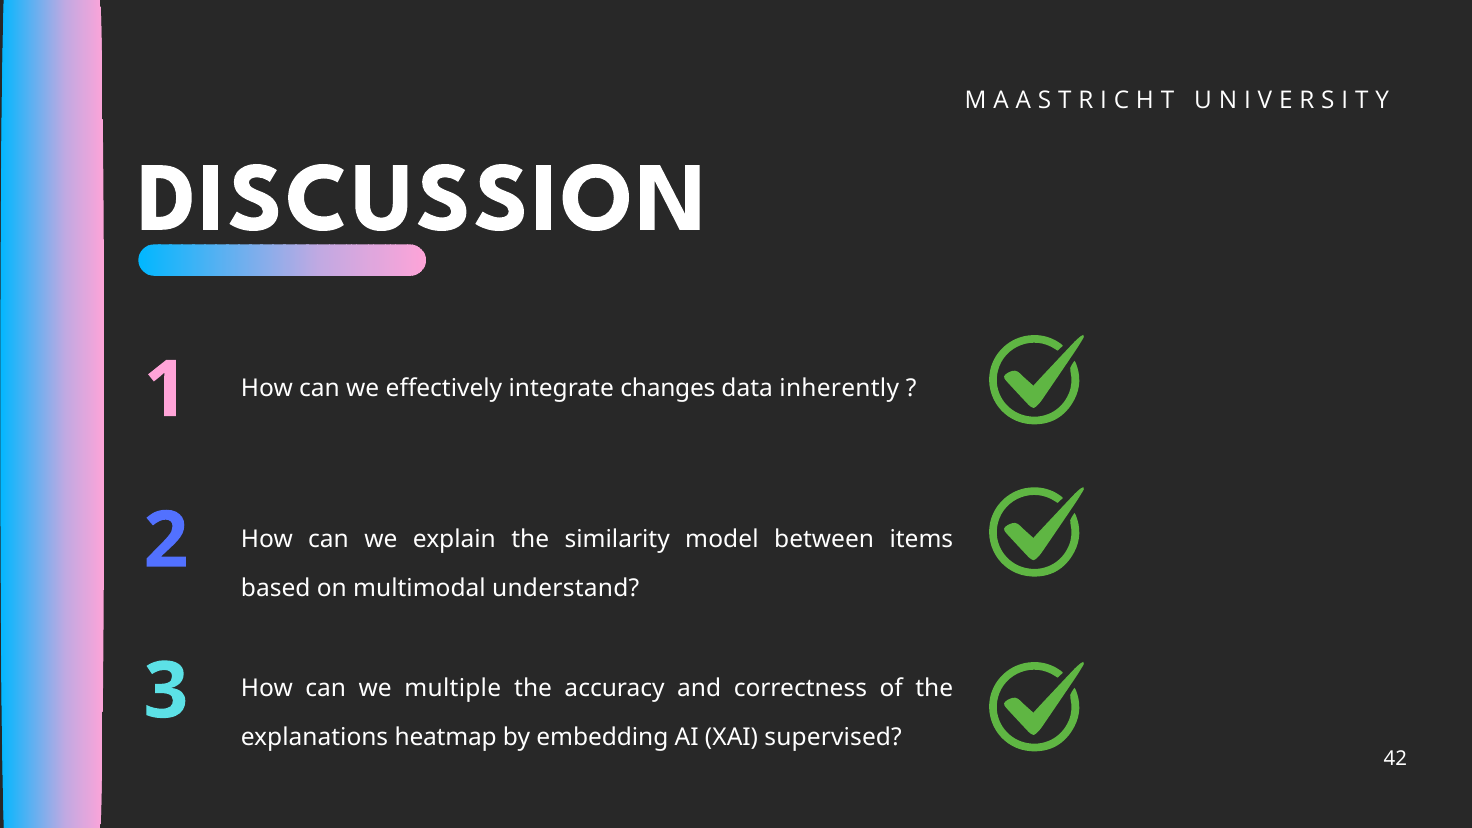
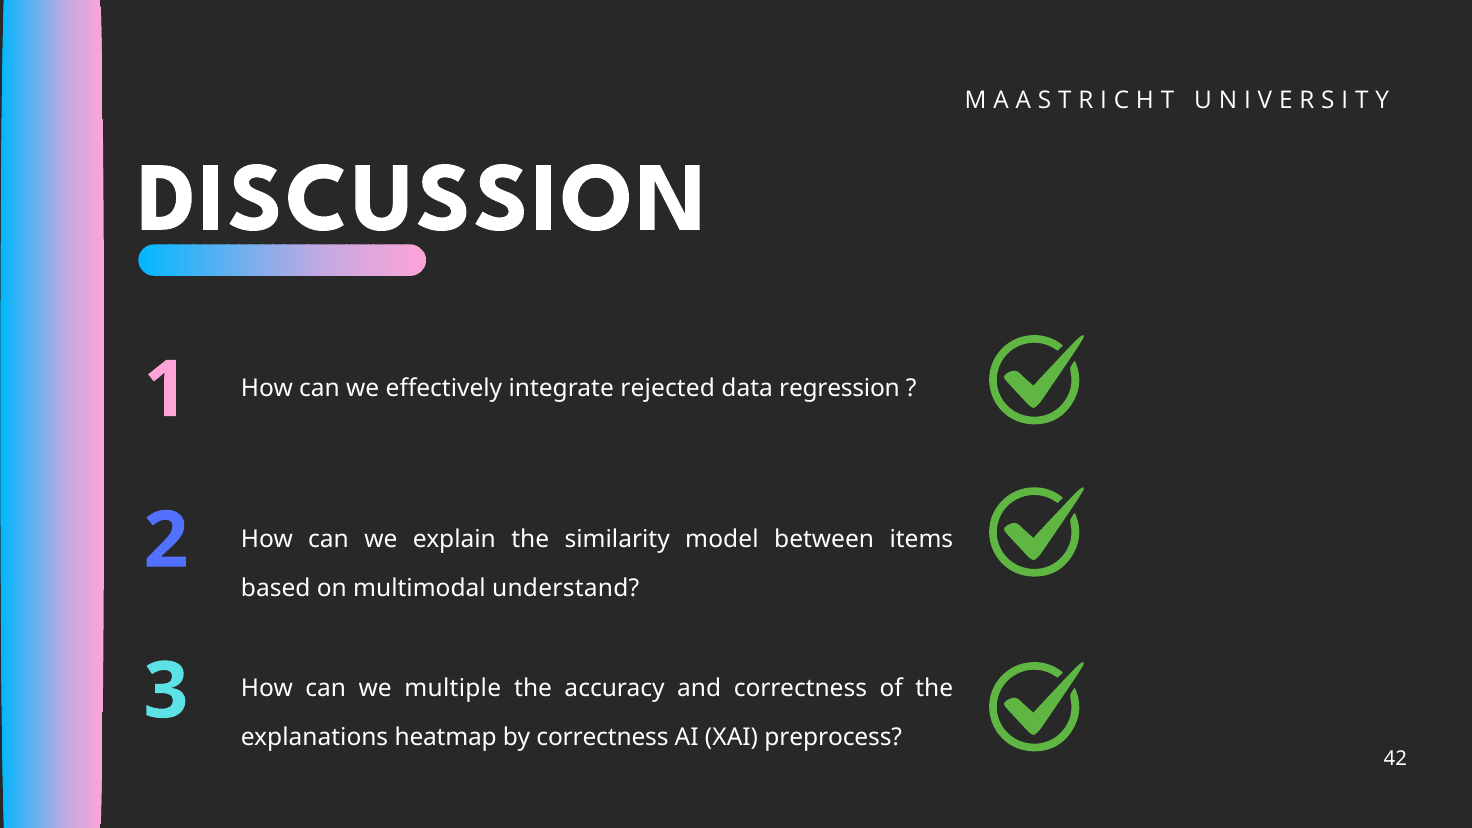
changes: changes -> rejected (668, 389)
inherently: inherently -> regression (839, 389)
by embedding: embedding -> correctness (602, 738)
supervised: supervised -> preprocess (833, 738)
